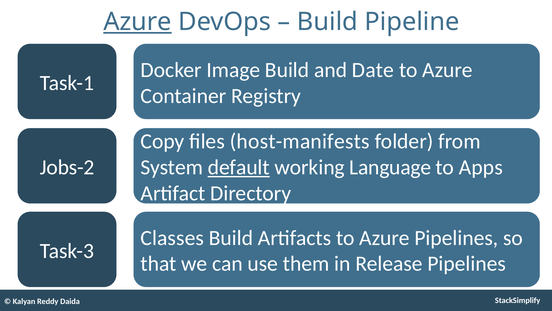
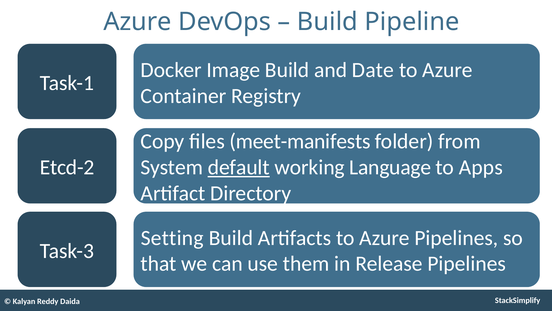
Azure underline: present -> none (137, 22)
host-manifests: host-manifests -> meet-manifests (300, 141)
Jobs-2: Jobs-2 -> Etcd-2 (67, 167)
Classes: Classes -> Setting (172, 238)
